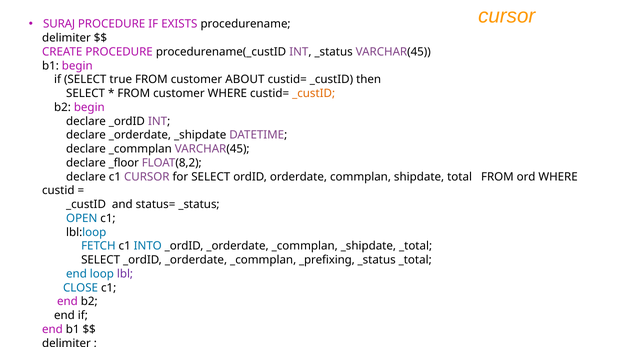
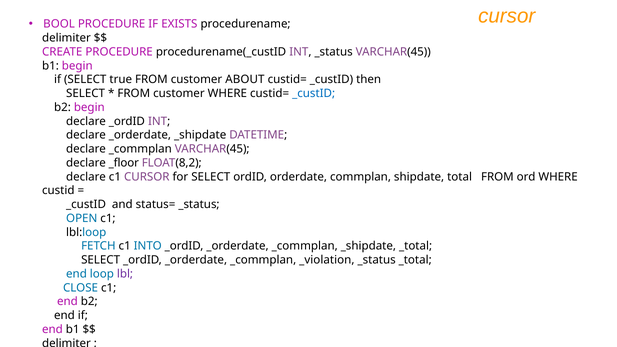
SURAJ: SURAJ -> BOOL (59, 24)
_custID colour: orange -> blue (314, 93)
_prefixing: _prefixing -> _violation (327, 260)
